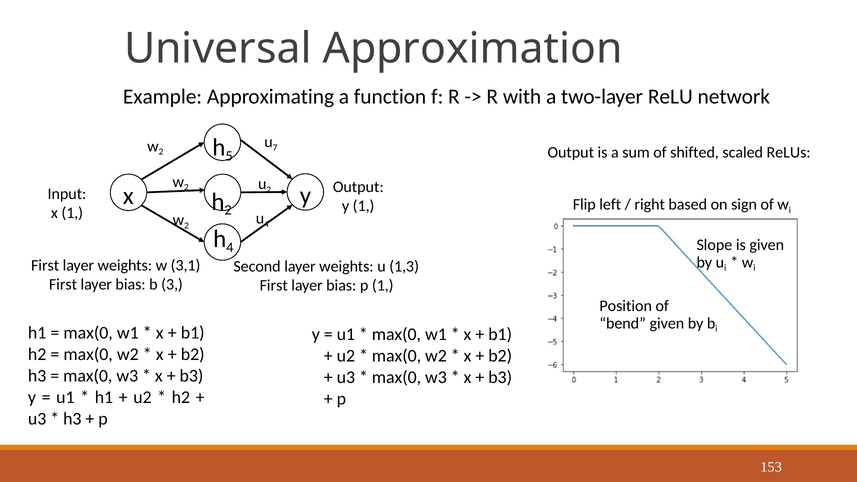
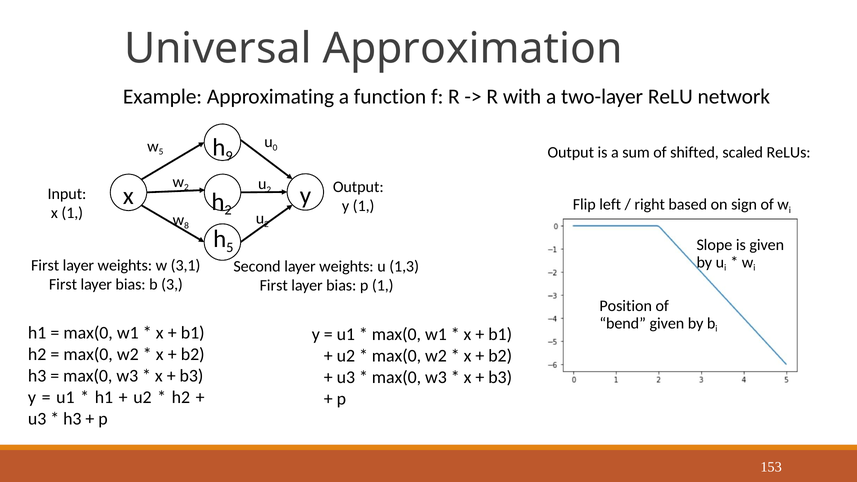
7: 7 -> 0 (275, 147)
5: 5 -> 9 (229, 156)
2: 2 -> 5 (161, 152)
4: 4 -> 2 (266, 224)
2: 2 -> 8 (187, 226)
4: 4 -> 5 (230, 247)
